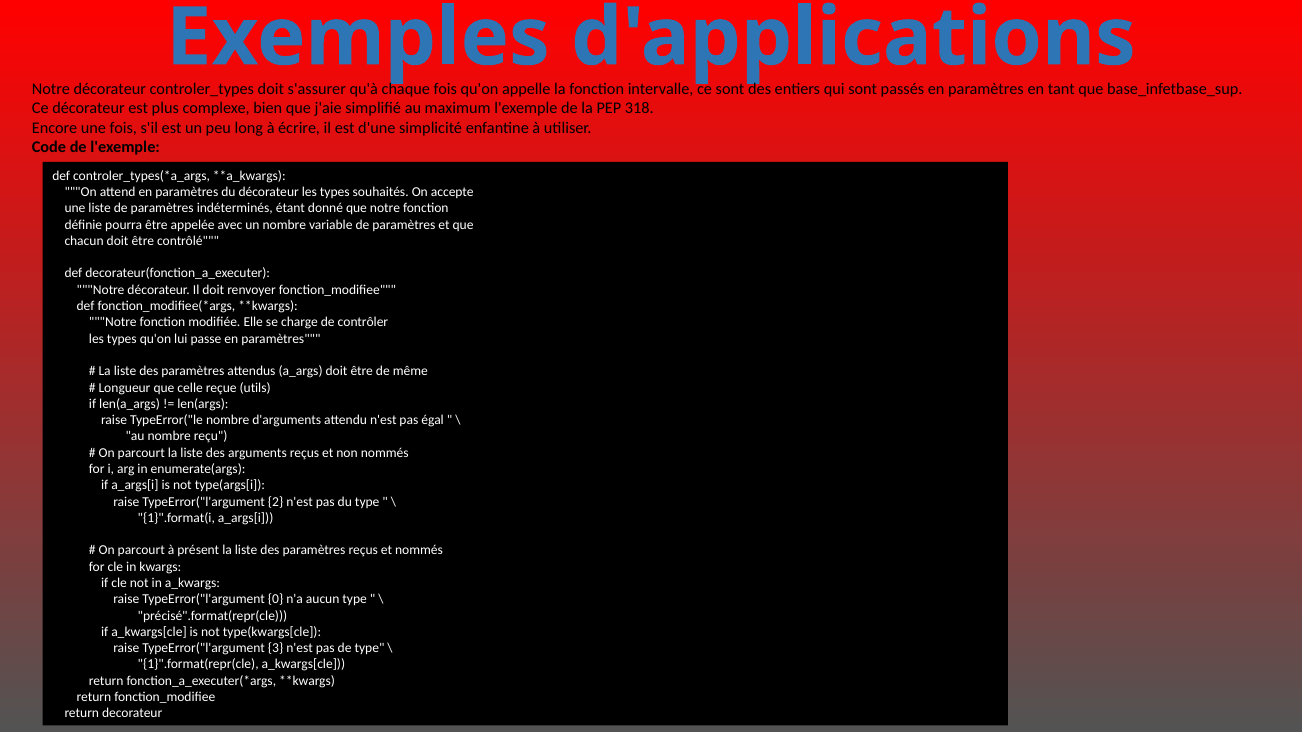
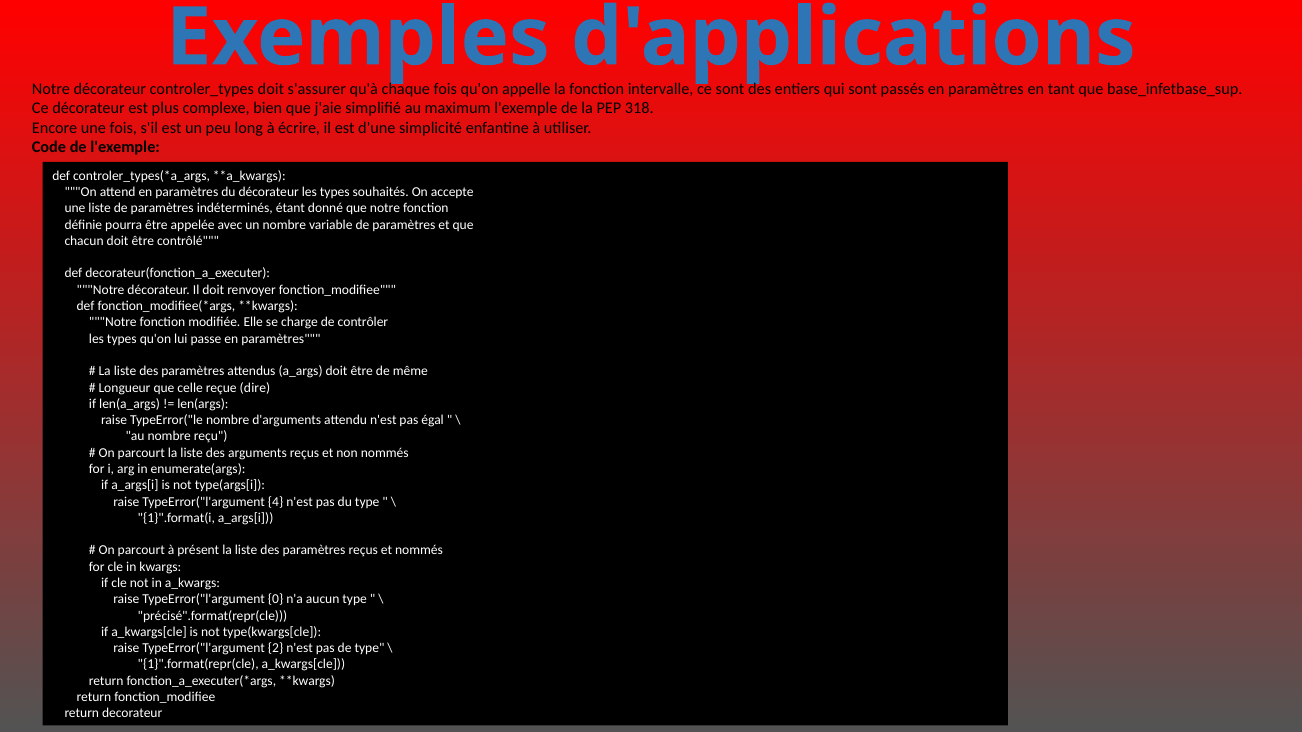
utils: utils -> dire (255, 388)
2: 2 -> 4 (276, 502)
3: 3 -> 2 (276, 649)
